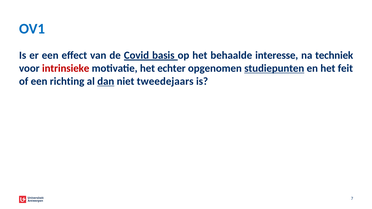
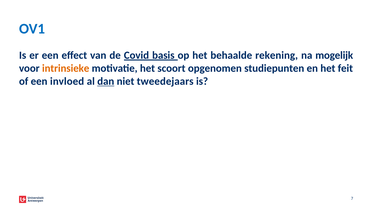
interesse: interesse -> rekening (277, 55)
techniek: techniek -> mogelijk (334, 55)
intrinsieke colour: red -> orange (66, 68)
echter: echter -> scoort (171, 68)
studiepunten underline: present -> none (274, 68)
richting: richting -> invloed (67, 81)
